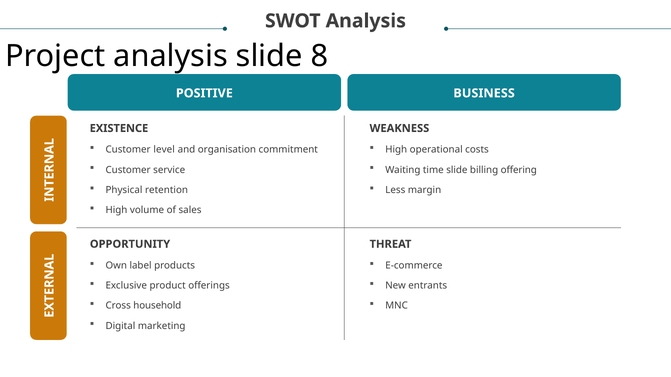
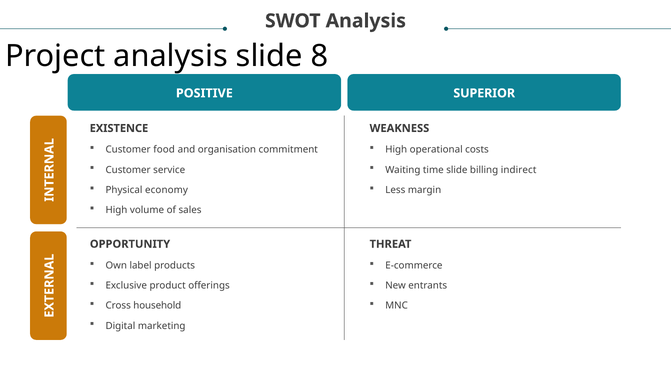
BUSINESS: BUSINESS -> SUPERIOR (484, 93)
level: level -> food (164, 150)
offering: offering -> indirect (519, 170)
retention: retention -> economy (166, 190)
